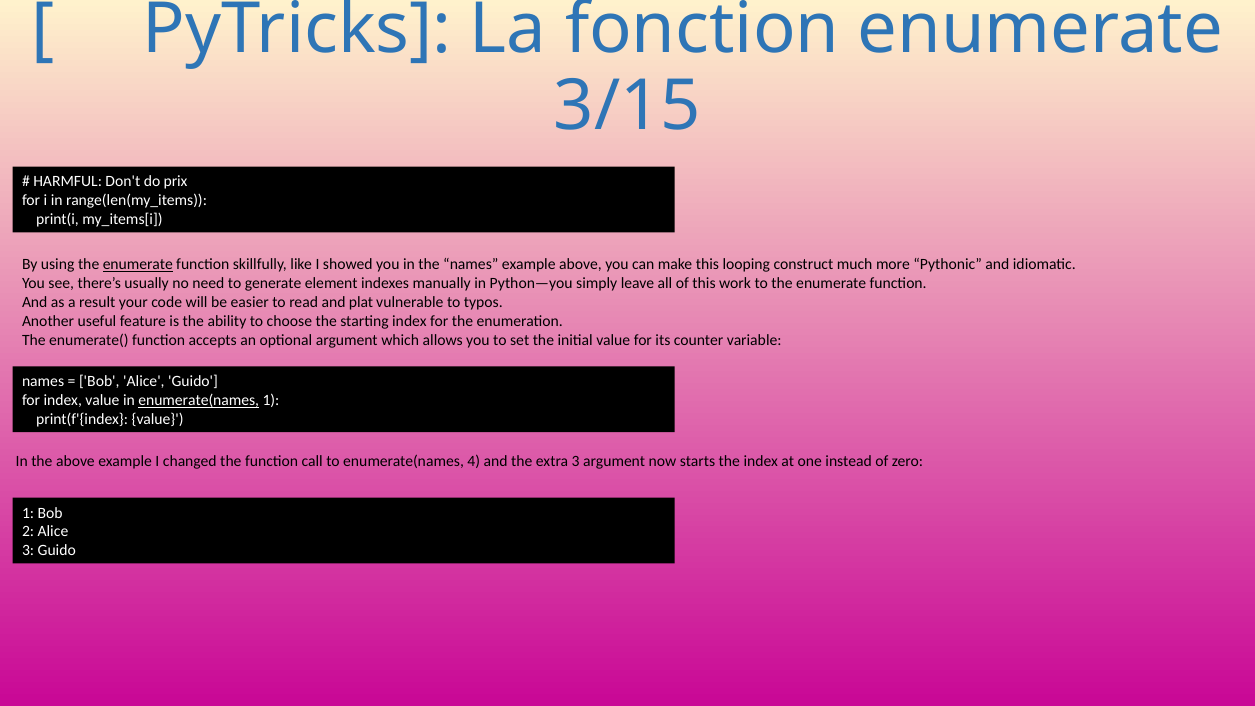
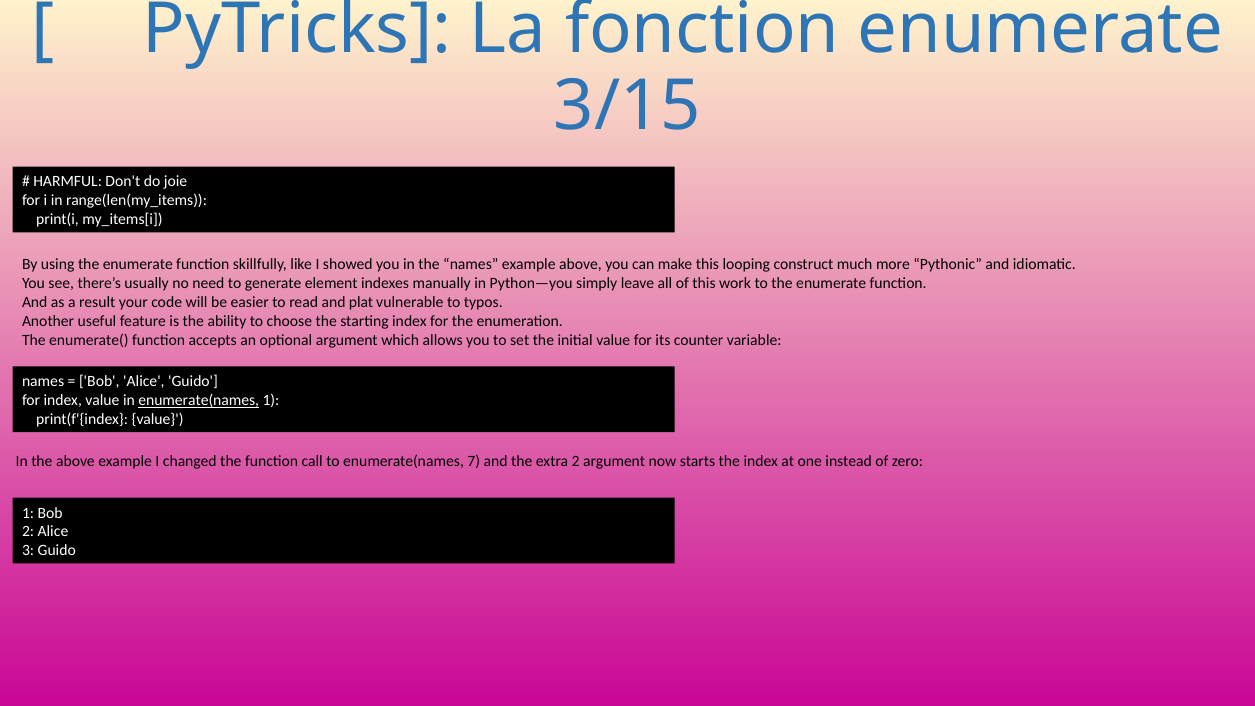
prix: prix -> joie (175, 182)
enumerate underline: present -> none (138, 265)
4: 4 -> 7 (474, 461)
extra 3: 3 -> 2 (576, 461)
